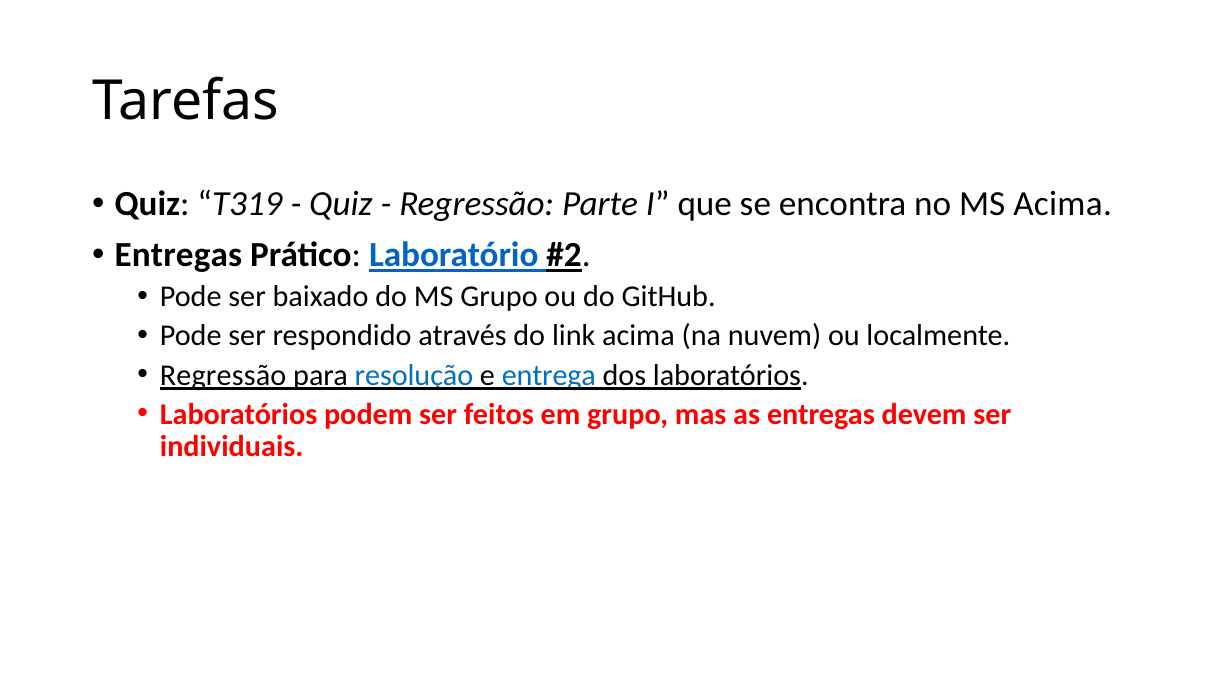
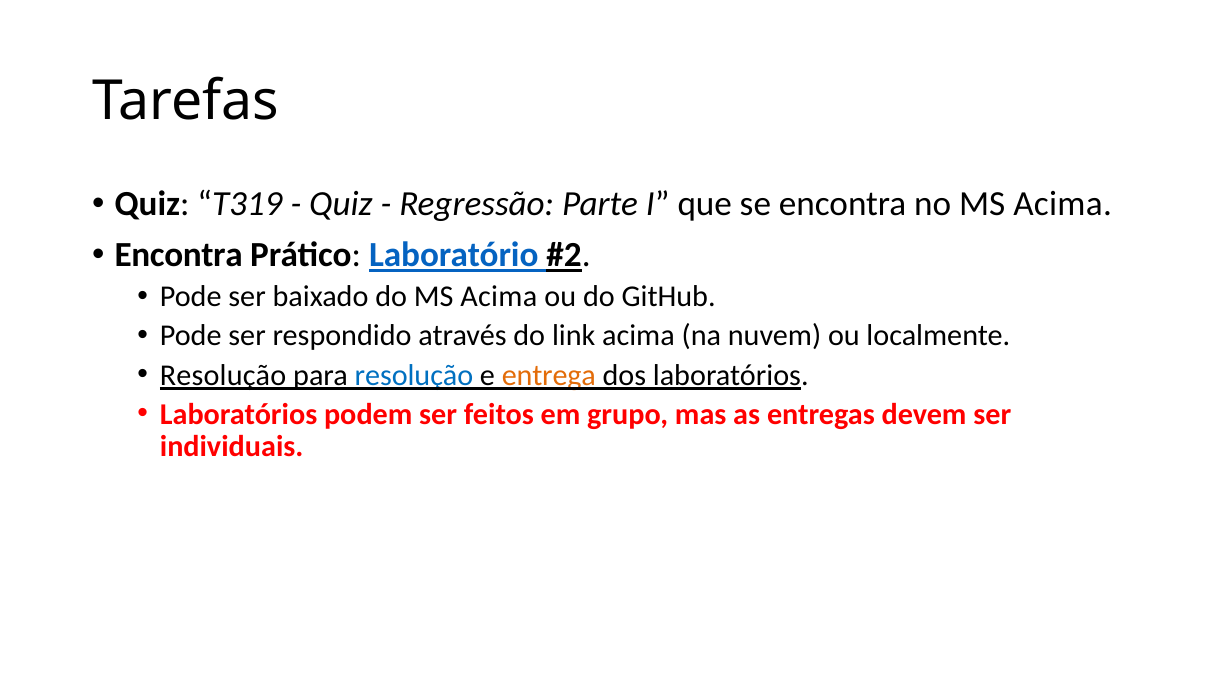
Entregas: Entregas -> Encontra (179, 255)
do MS Grupo: Grupo -> Acima (499, 297)
Regressão: Regressão -> Resolução (223, 375)
entrega colour: blue -> orange (549, 375)
